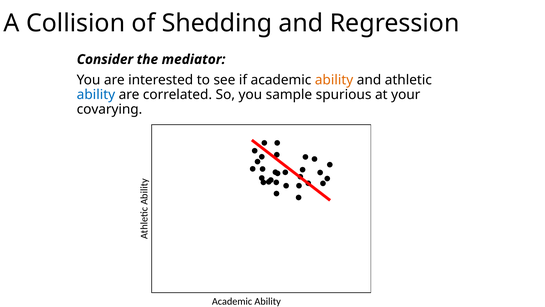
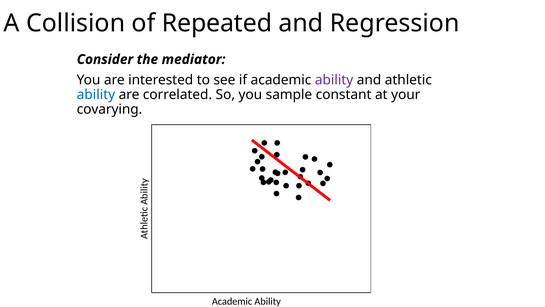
Shedding: Shedding -> Repeated (217, 23)
ability colour: orange -> purple (334, 80)
spurious: spurious -> constant (344, 94)
